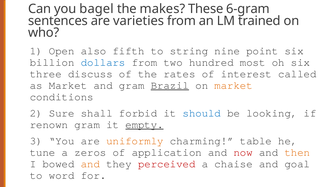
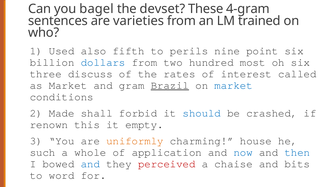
makes: makes -> devset (162, 9)
6-gram: 6-gram -> 4-gram (248, 9)
Open: Open -> Used (62, 51)
string: string -> perils (189, 51)
market colour: orange -> blue (234, 85)
Sure: Sure -> Made (62, 113)
looking: looking -> crashed (272, 113)
renown gram: gram -> this (87, 124)
empty underline: present -> none (144, 124)
table: table -> house (256, 141)
tune: tune -> such (43, 152)
zeros: zeros -> whole (90, 152)
now colour: red -> blue (243, 152)
then colour: orange -> blue (297, 152)
and colour: orange -> blue (90, 164)
goal: goal -> bits (297, 164)
